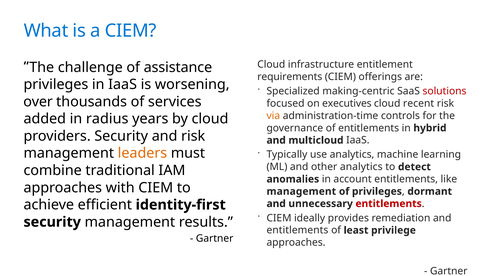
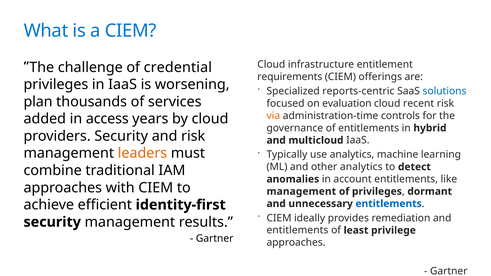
assistance: assistance -> credential (178, 67)
making-centric: making-centric -> reports-centric (358, 91)
solutions colour: red -> blue (444, 91)
over: over -> plan (38, 102)
executives: executives -> evaluation (347, 104)
radius: radius -> access (107, 119)
entitlements colour: red -> blue (389, 204)
